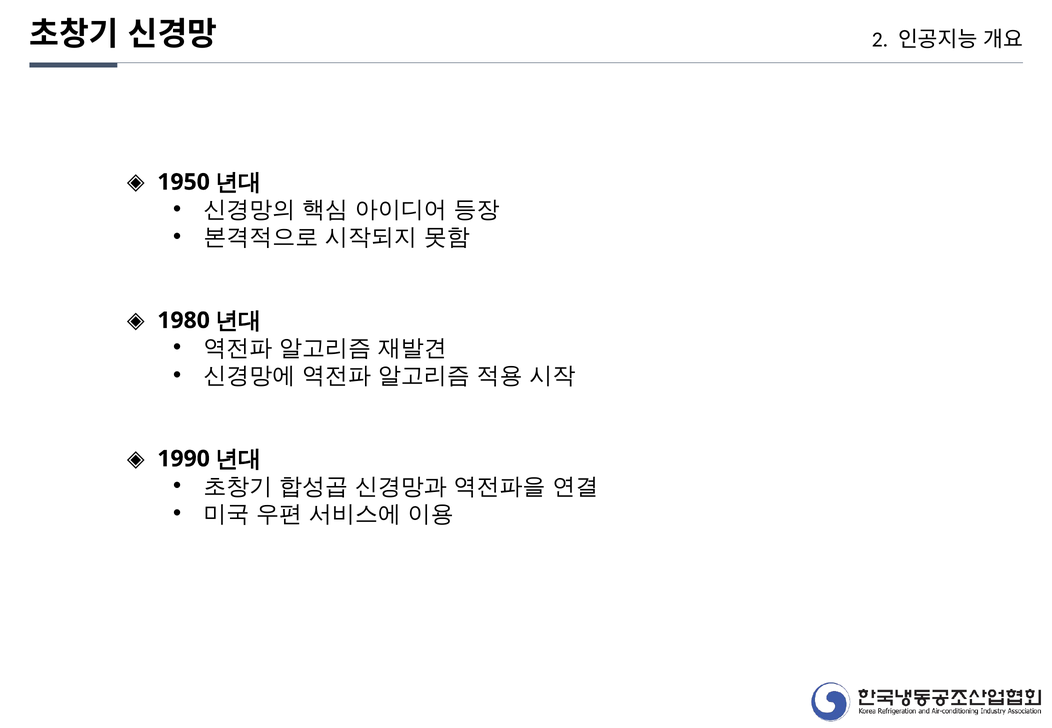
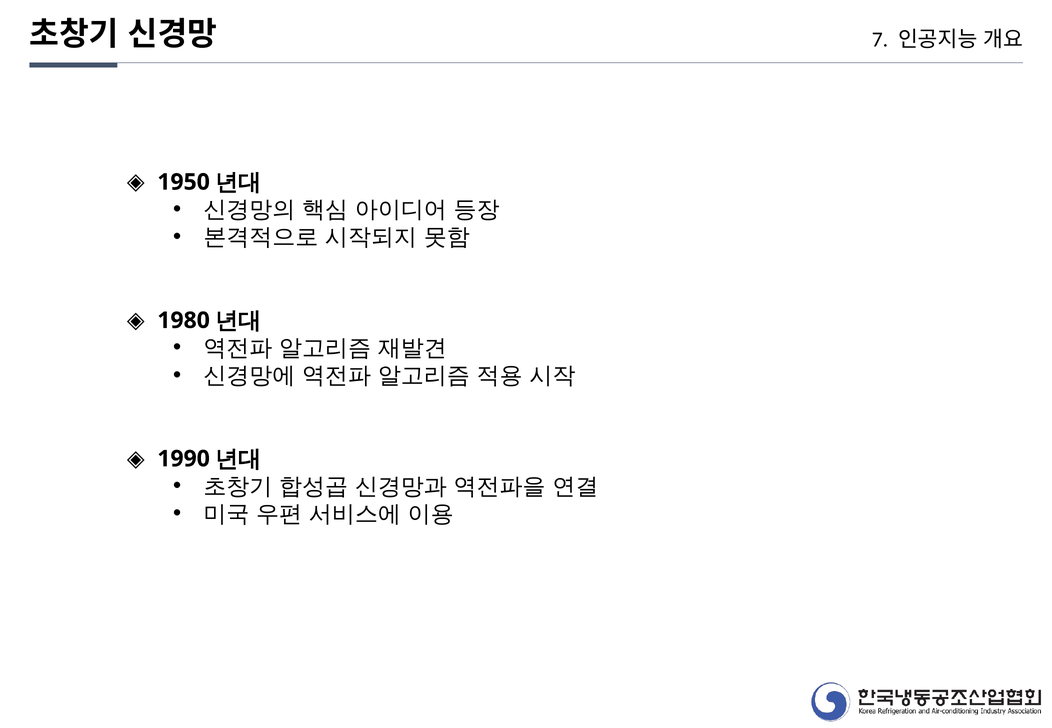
2: 2 -> 7 (880, 40)
